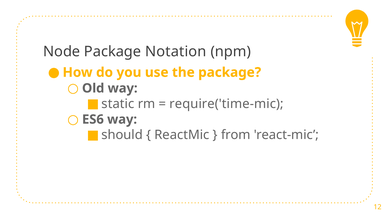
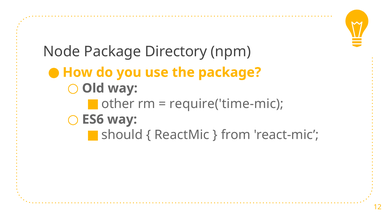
Notation: Notation -> Directory (176, 52)
static: static -> other (118, 104)
